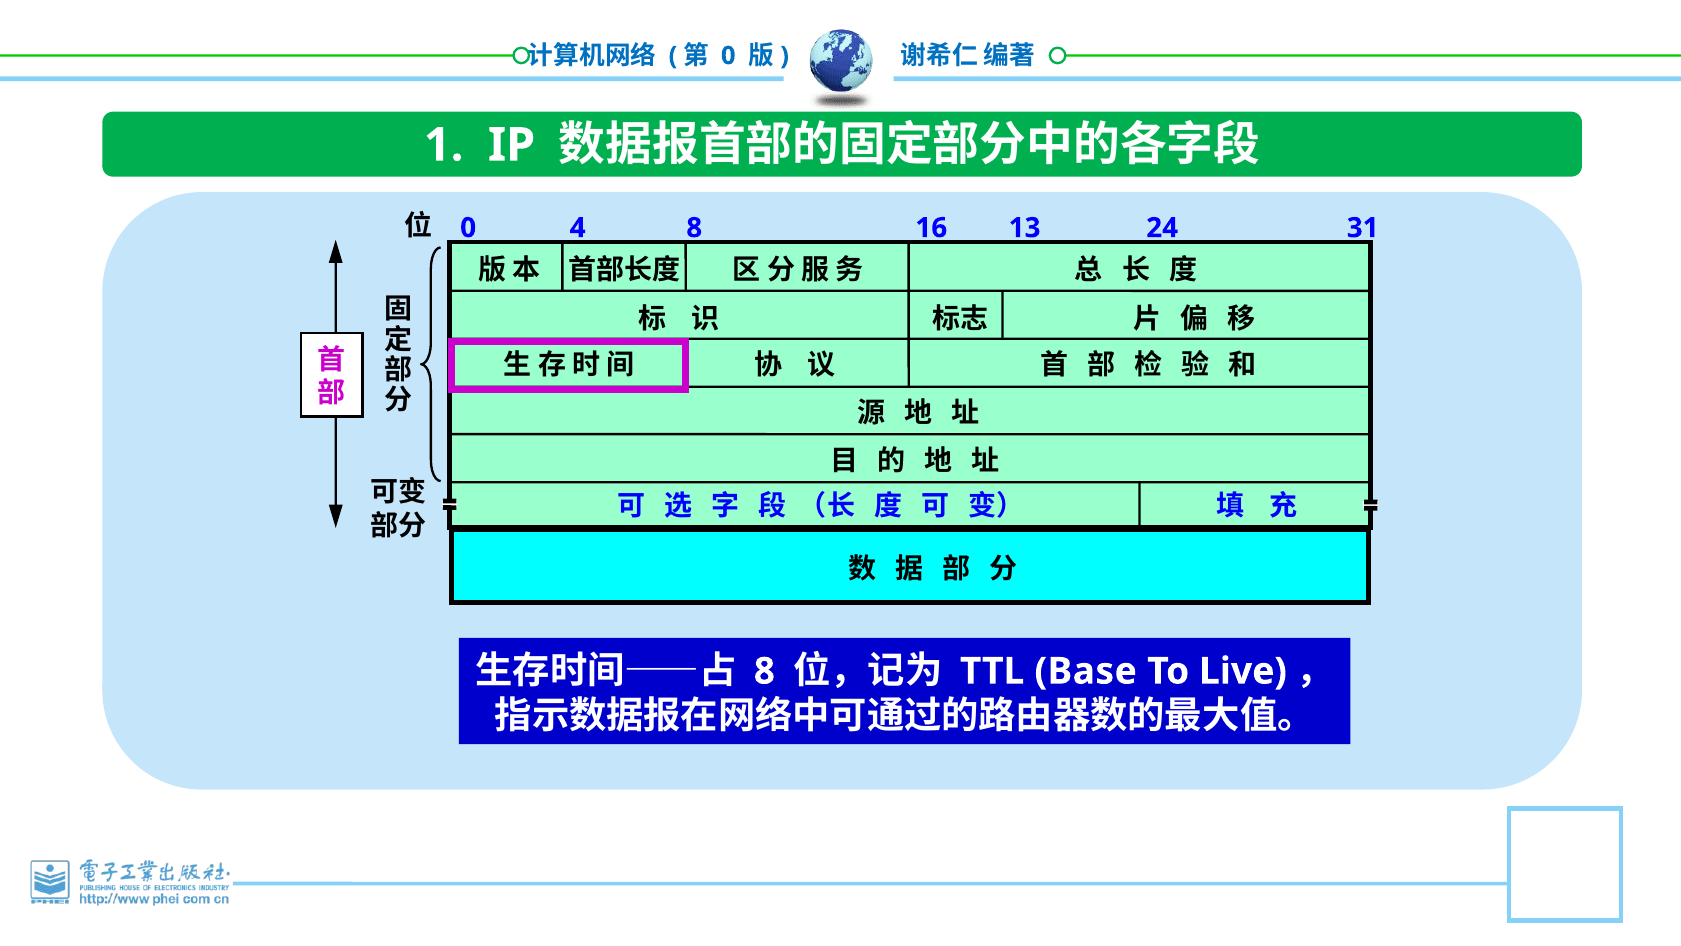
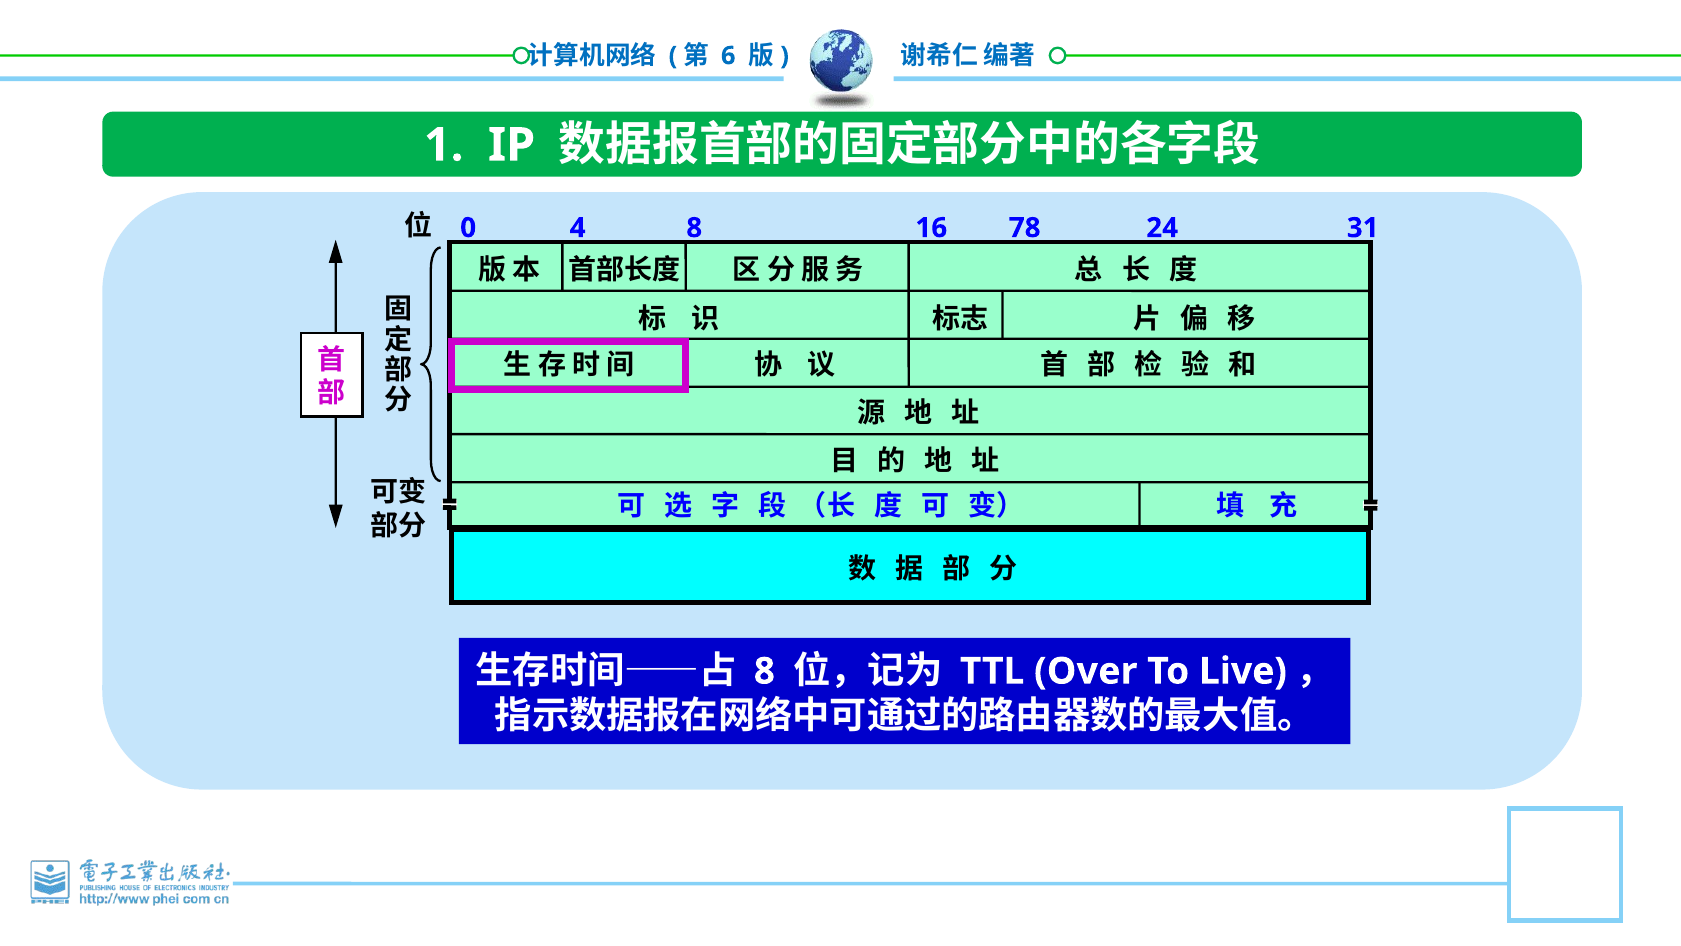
0: 0 -> 6 (728, 56)
13: 13 -> 78 (1025, 228)
Base: Base -> Over (1086, 671)
